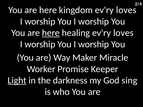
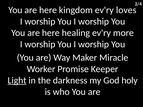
here underline: present -> none (51, 33)
healing ev'ry loves: loves -> more (123, 33)
sing: sing -> holy (130, 81)
